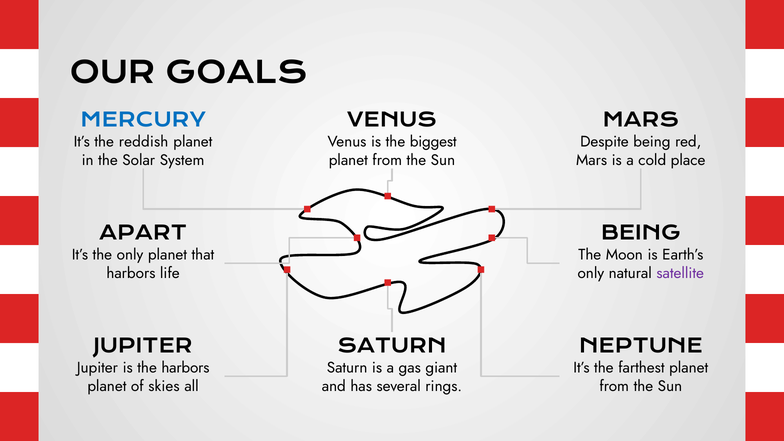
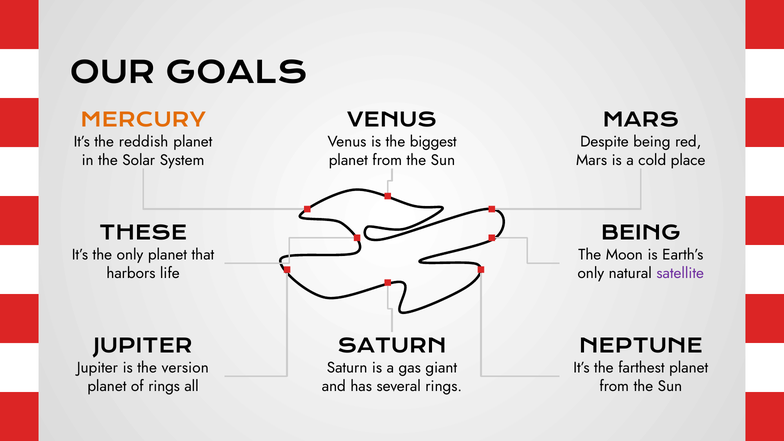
MERCURY colour: blue -> orange (143, 120)
APART: APART -> THESE (143, 233)
the harbors: harbors -> version (185, 368)
of skies: skies -> rings (164, 386)
